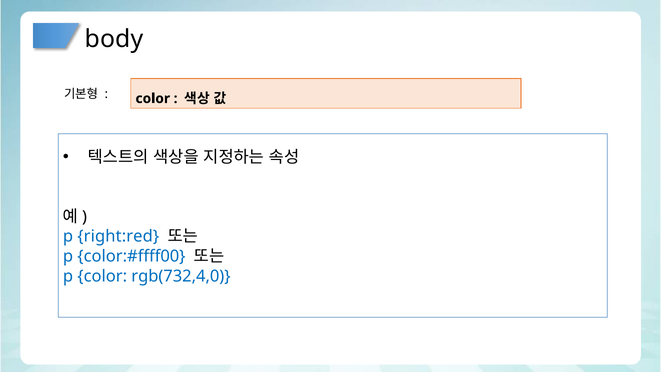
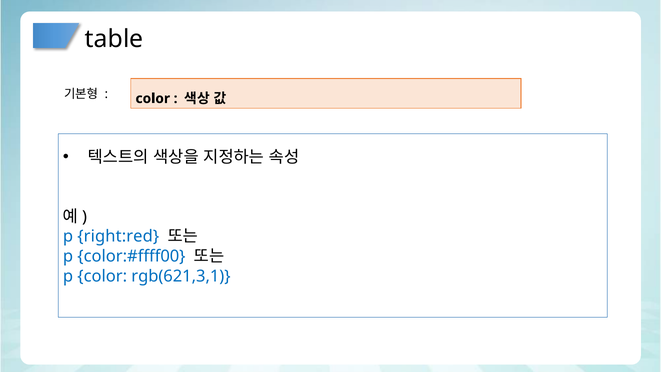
body: body -> table (114, 39)
rgb(732,4,0: rgb(732,4,0 -> rgb(621,3,1 (181, 276)
